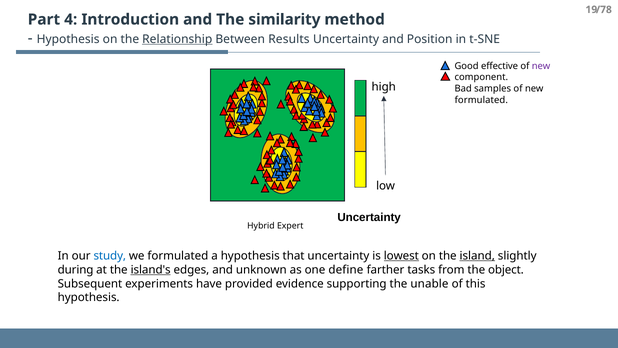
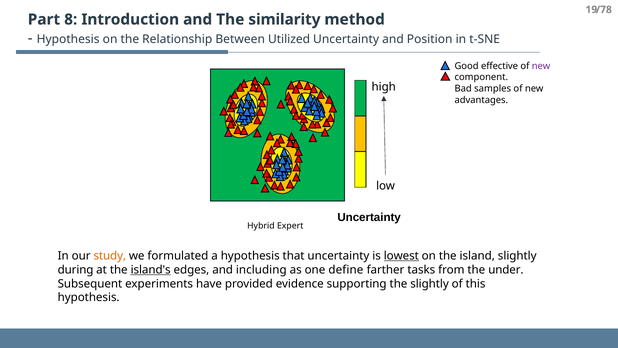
4: 4 -> 8 (71, 19)
Relationship underline: present -> none (177, 39)
Results: Results -> Utilized (289, 39)
formulated: formulated -> advantages (481, 100)
study colour: blue -> orange (110, 256)
island underline: present -> none (477, 256)
unknown: unknown -> including (261, 270)
object: object -> under (506, 270)
the unable: unable -> slightly (430, 283)
